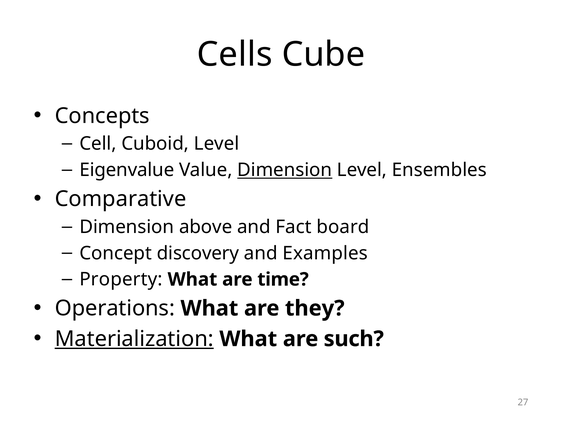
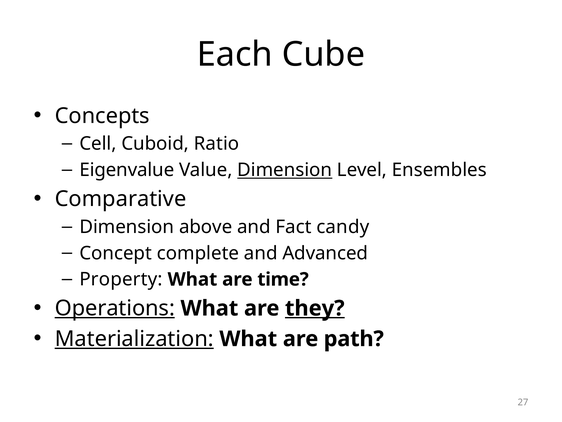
Cells: Cells -> Each (235, 54)
Cuboid Level: Level -> Ratio (217, 144)
board: board -> candy (343, 227)
discovery: discovery -> complete (198, 253)
Examples: Examples -> Advanced (325, 253)
Operations underline: none -> present (115, 308)
they underline: none -> present (315, 308)
such: such -> path (354, 339)
